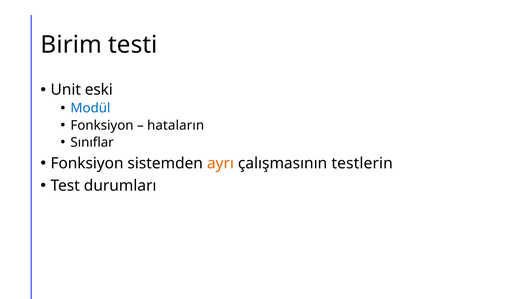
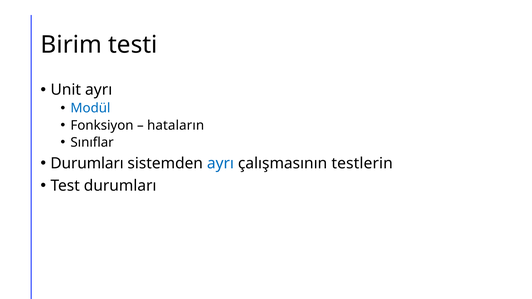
Unit eski: eski -> ayrı (99, 90)
Fonksiyon: Fonksiyon -> Durumları (87, 164)
ayrı colour: orange -> blue (220, 164)
